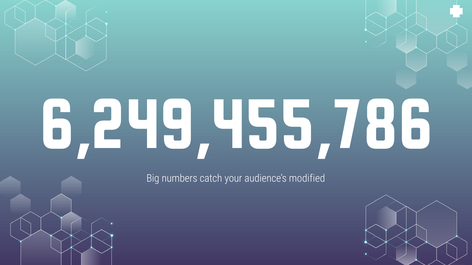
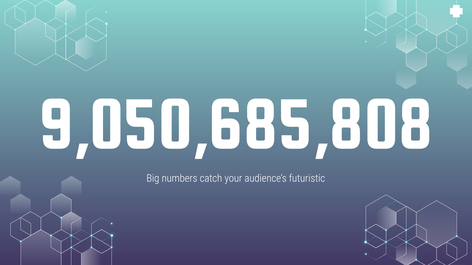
6,249,455,786: 6,249,455,786 -> 9,050,685,808 (236, 123)
modified: modified -> futuristic (307, 179)
